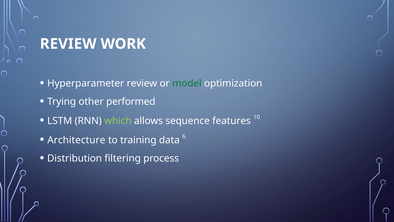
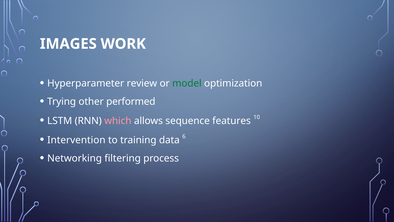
REVIEW: REVIEW -> IMAGES (68, 44)
which colour: light green -> pink (118, 121)
Architecture: Architecture -> Intervention (76, 140)
Distribution: Distribution -> Networking (75, 158)
